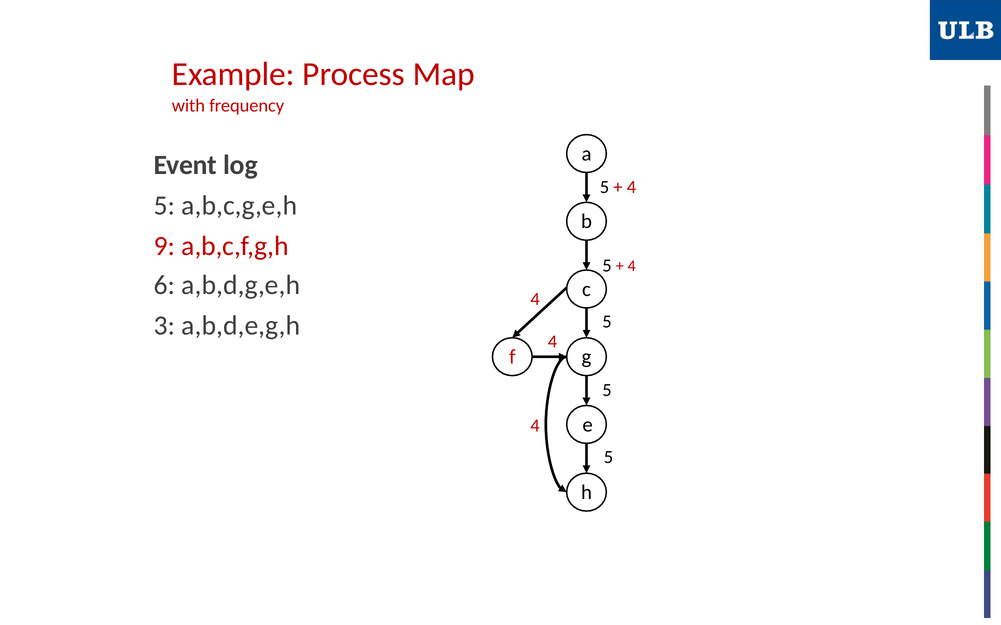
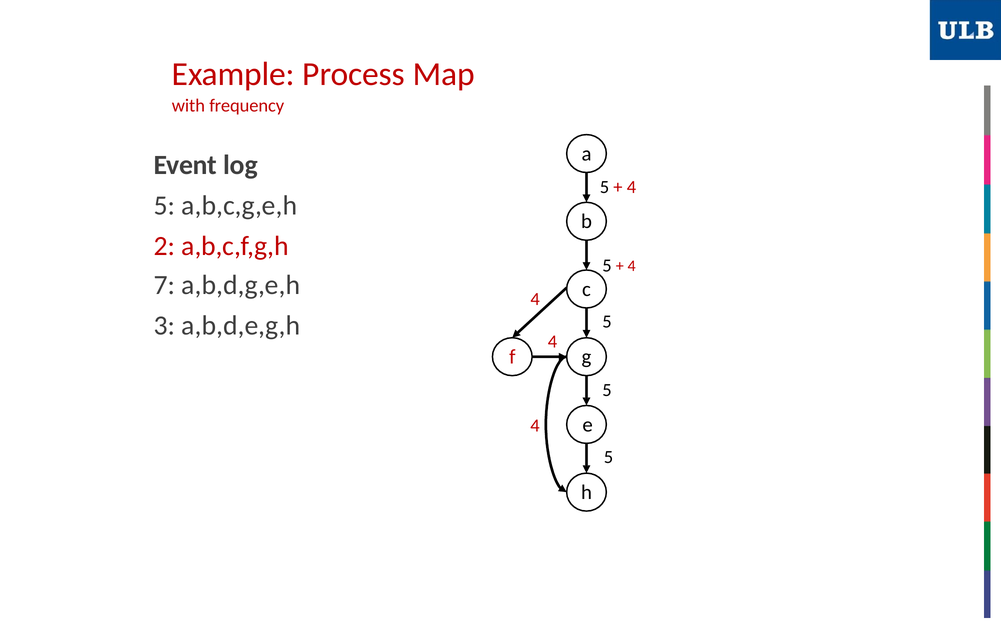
9: 9 -> 2 (165, 246)
6: 6 -> 7 (165, 285)
